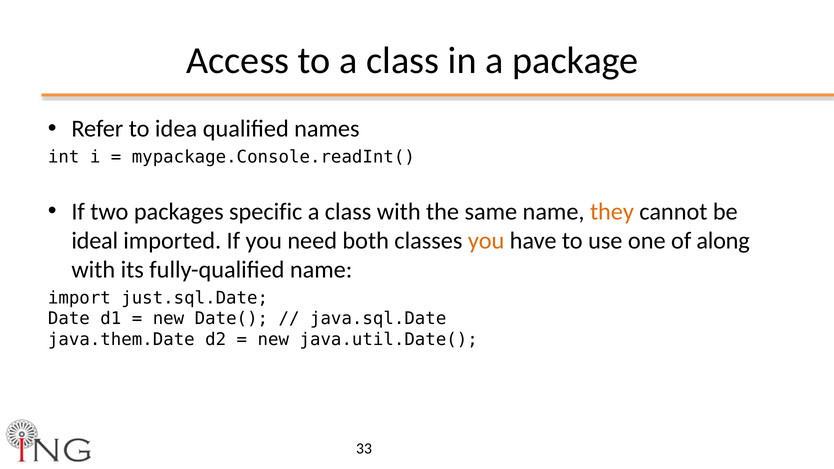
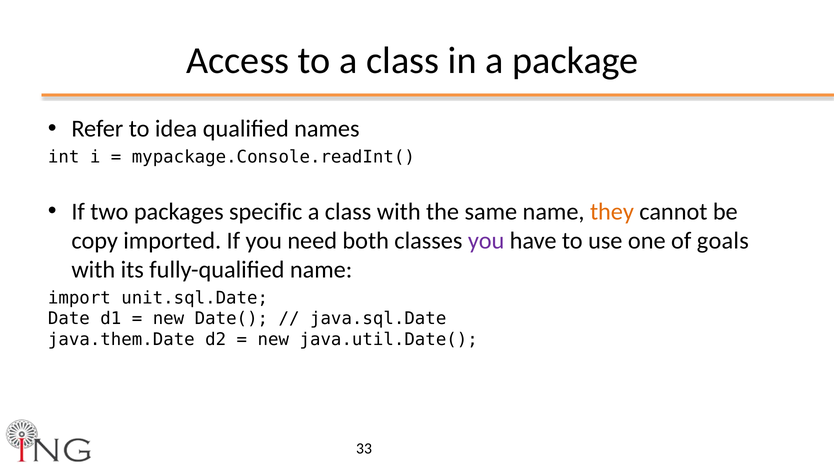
ideal: ideal -> copy (95, 241)
you colour: orange -> purple (486, 241)
along: along -> goals (723, 241)
just.sql.Date: just.sql.Date -> unit.sql.Date (195, 298)
